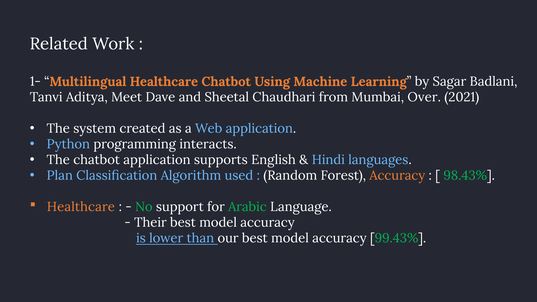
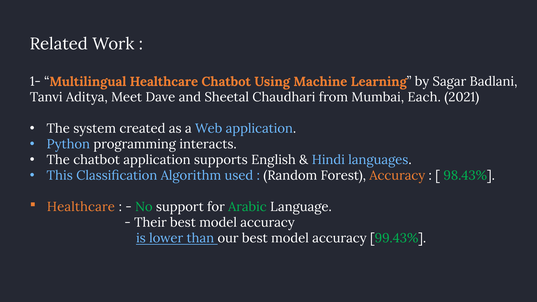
Over: Over -> Each (424, 97)
Plan: Plan -> This (60, 176)
